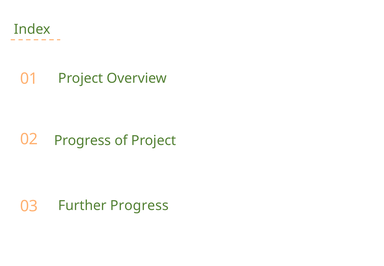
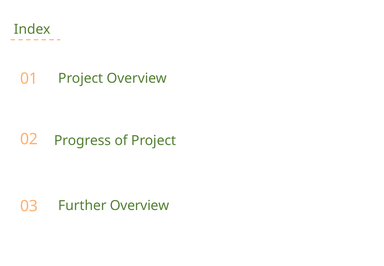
Further Progress: Progress -> Overview (139, 206)
